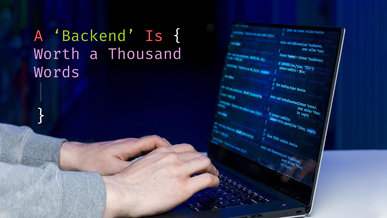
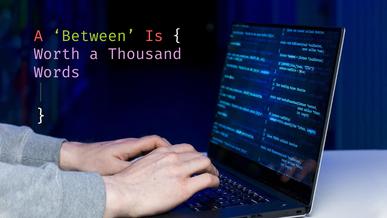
Backend: Backend -> Between (94, 36)
